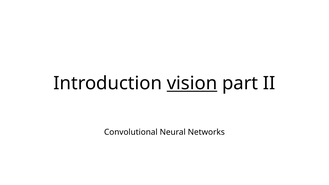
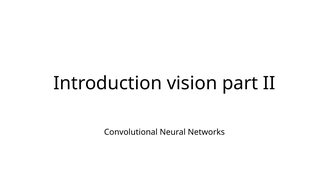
vision underline: present -> none (192, 83)
